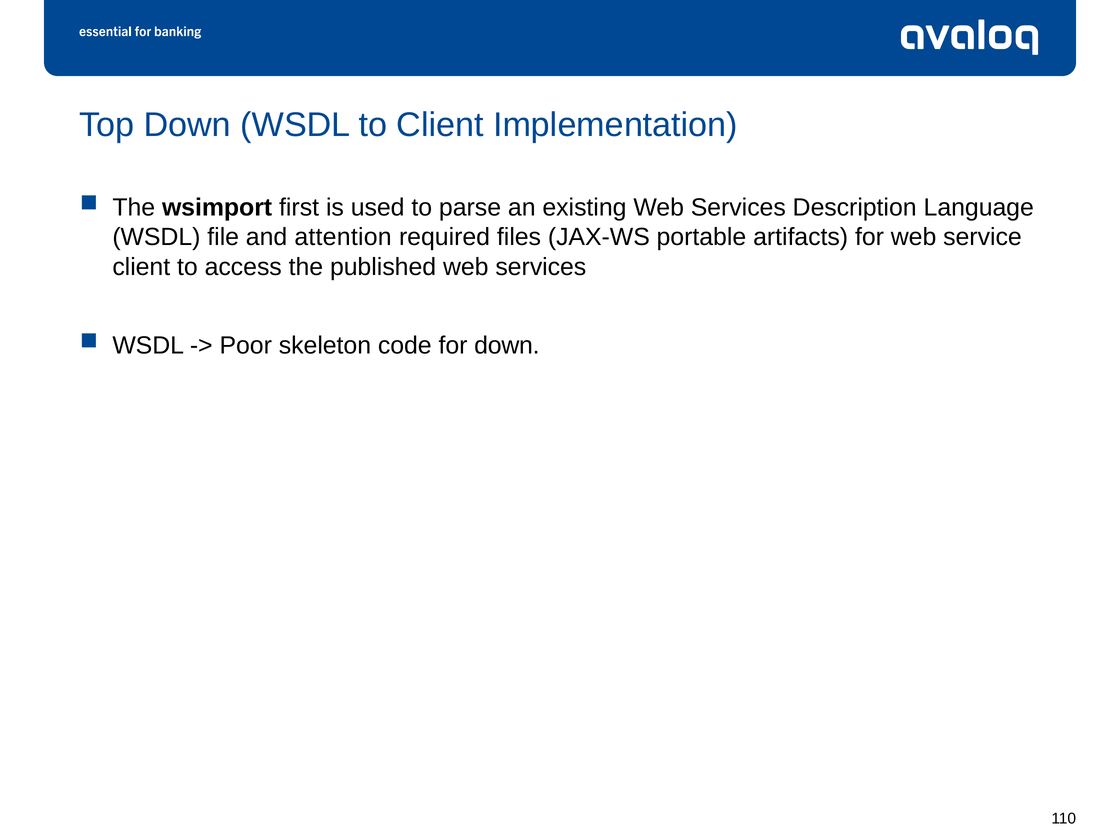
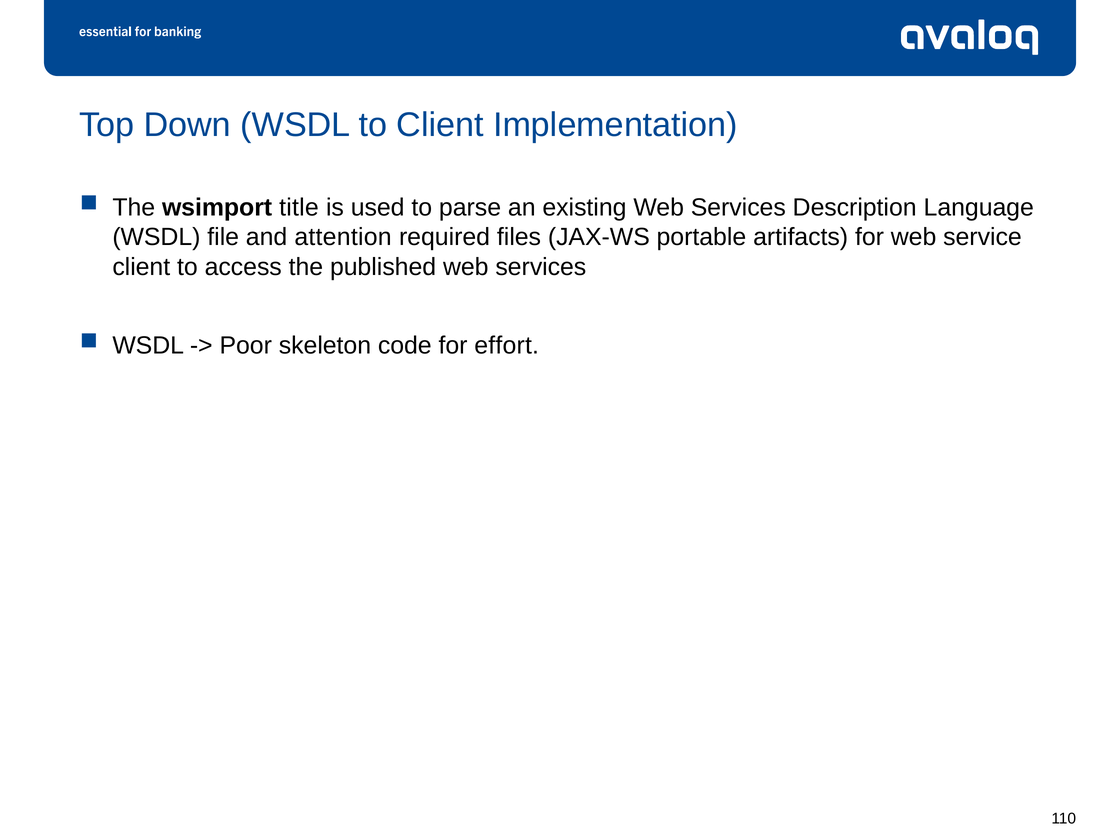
first: first -> title (299, 207)
for down: down -> effort (507, 346)
